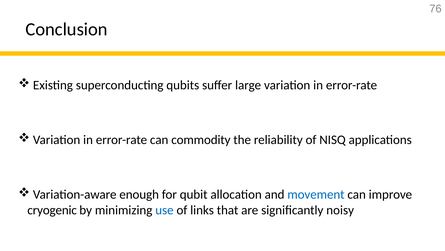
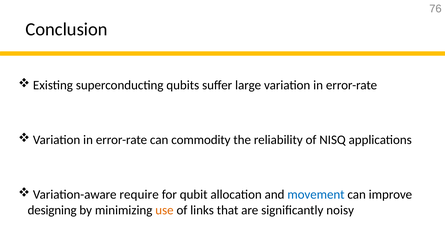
enough: enough -> require (139, 194)
cryogenic: cryogenic -> designing (52, 210)
use colour: blue -> orange (164, 210)
